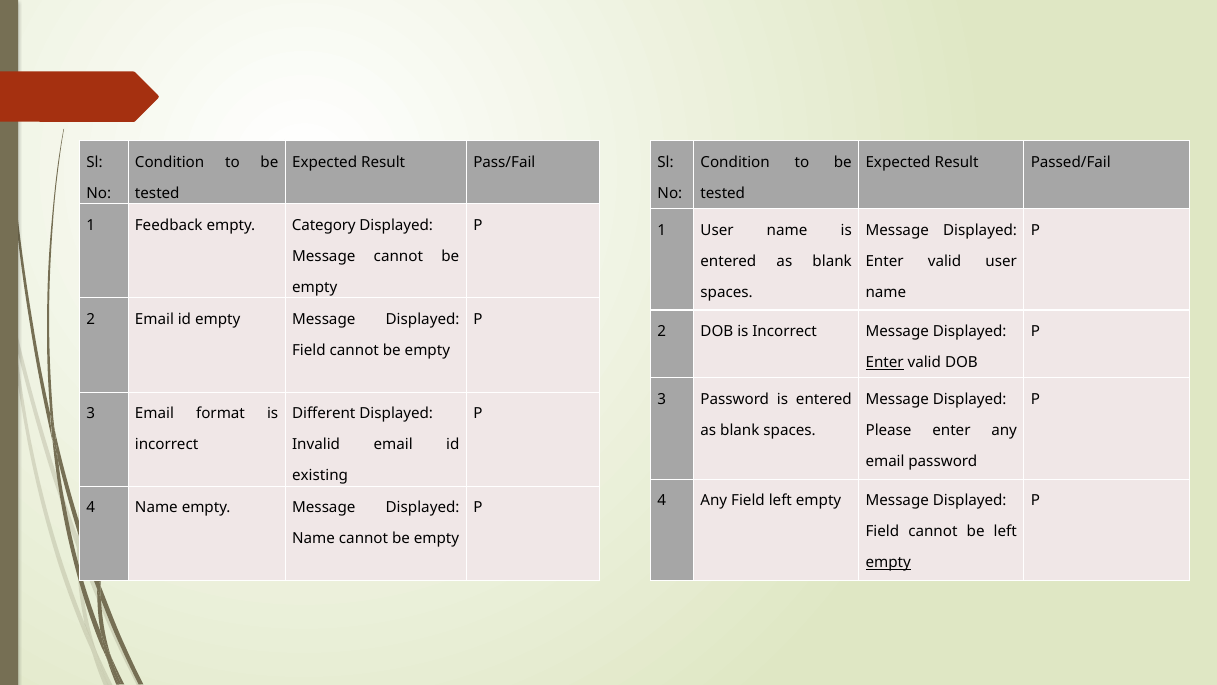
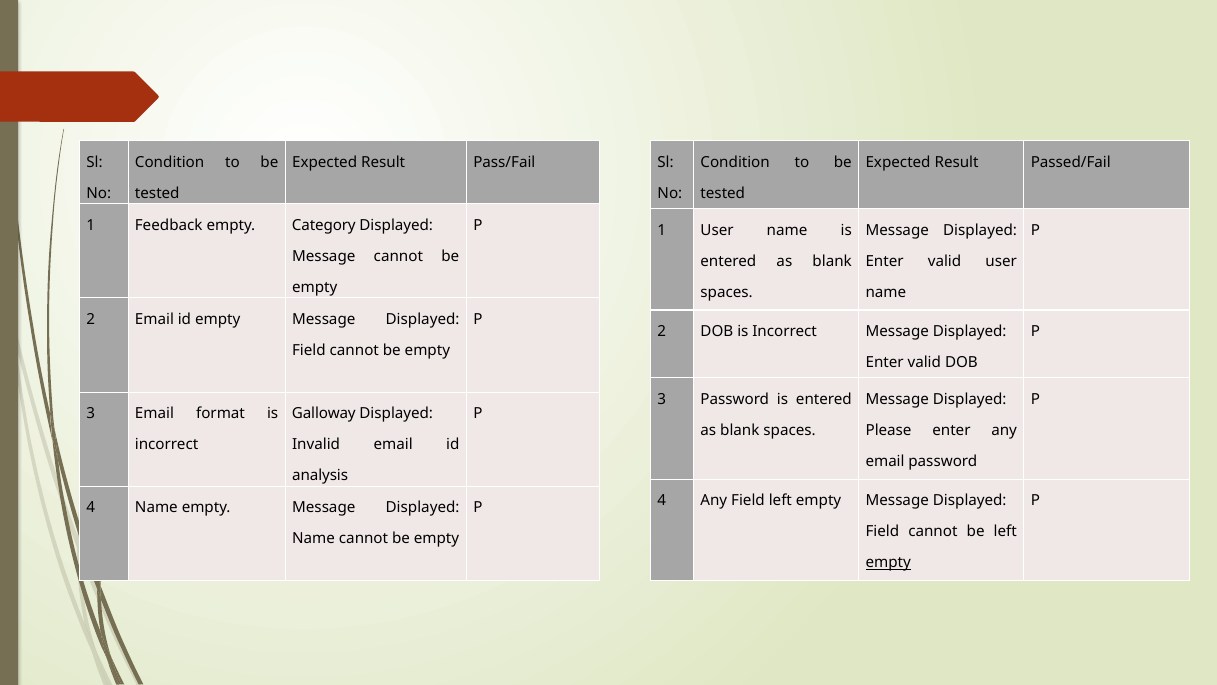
Enter underline: present -> none (885, 362)
Different: Different -> Galloway (324, 413)
existing: existing -> analysis (320, 476)
